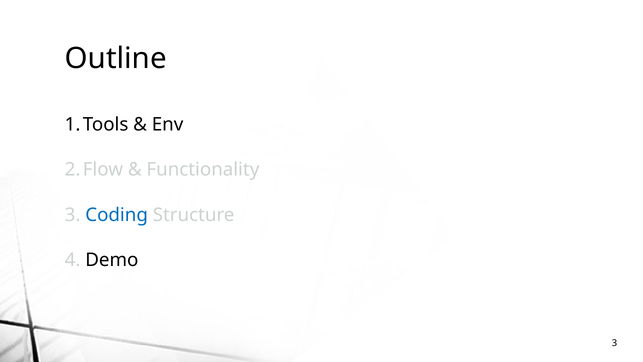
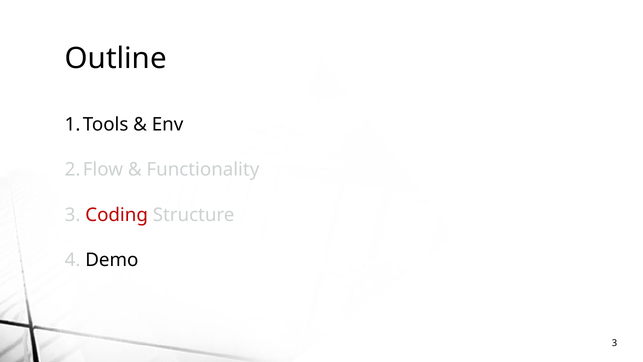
Coding colour: blue -> red (117, 215)
